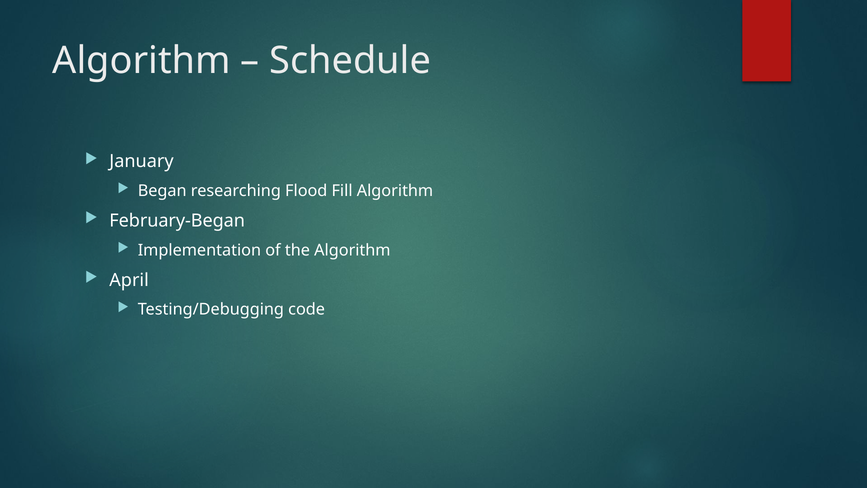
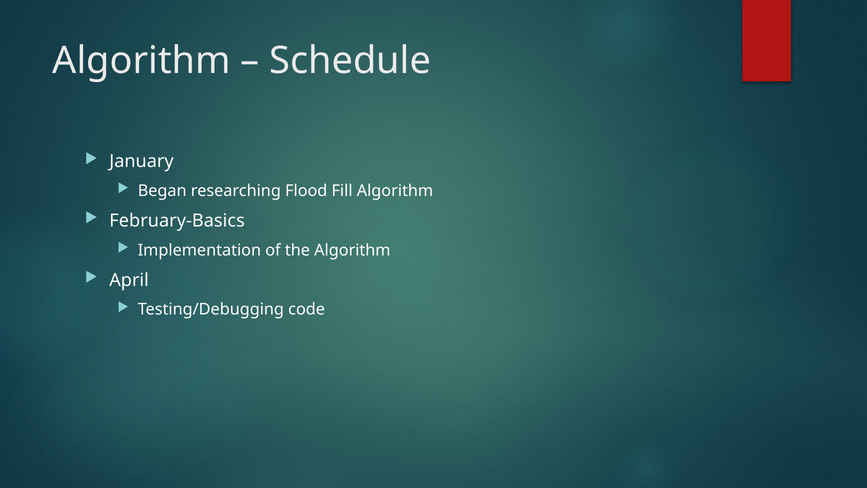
February-Began: February-Began -> February-Basics (177, 221)
